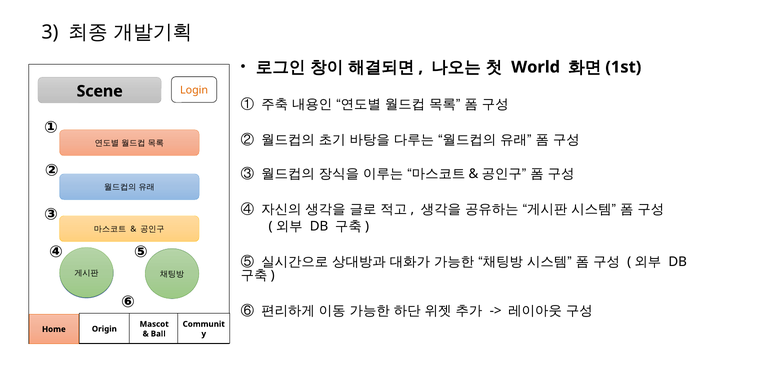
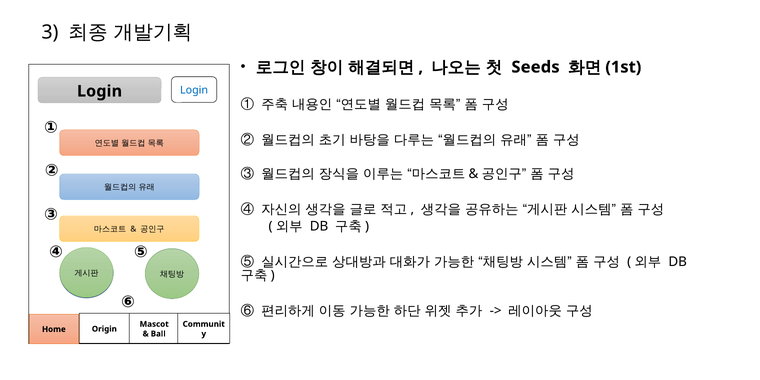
World: World -> Seeds (536, 67)
Login colour: orange -> blue (194, 90)
Scene: Scene -> Login (99, 91)
